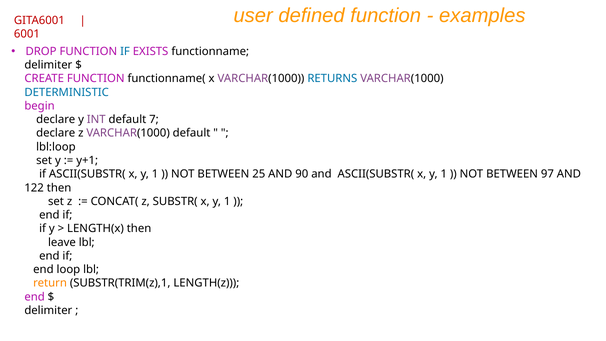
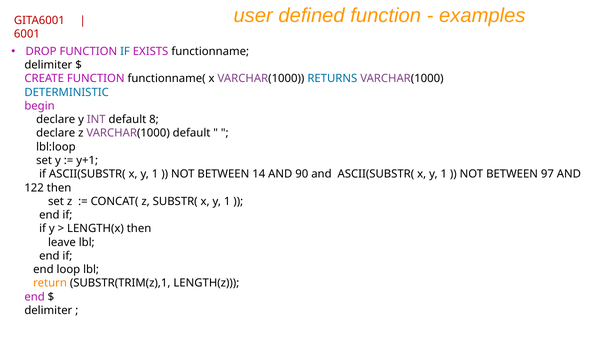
7: 7 -> 8 (154, 120)
25: 25 -> 14 (259, 174)
